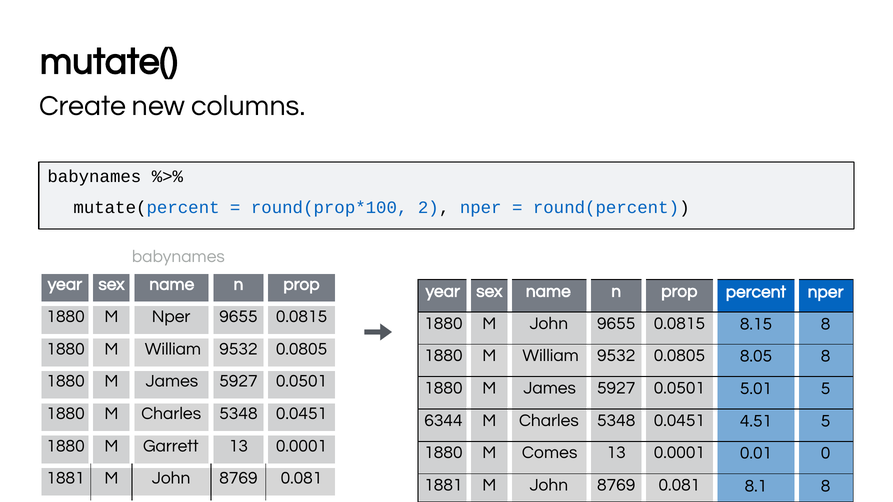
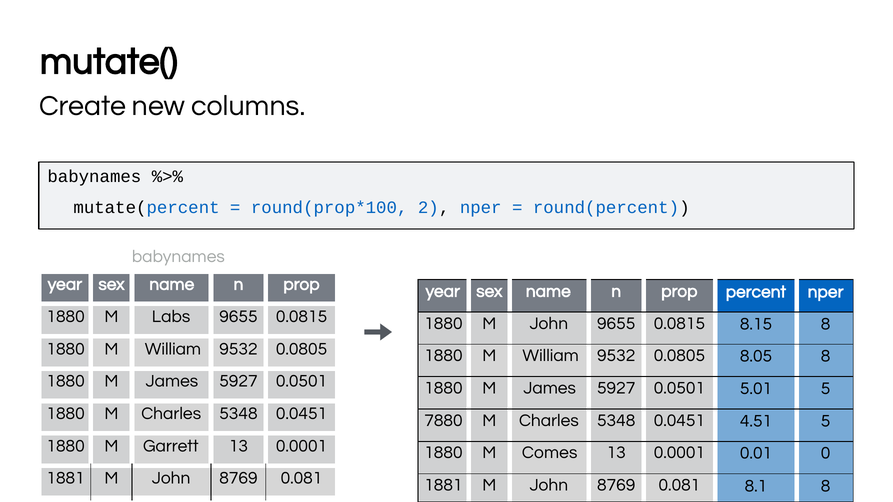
M Nper: Nper -> Labs (171, 317)
6344: 6344 -> 7880 (443, 421)
